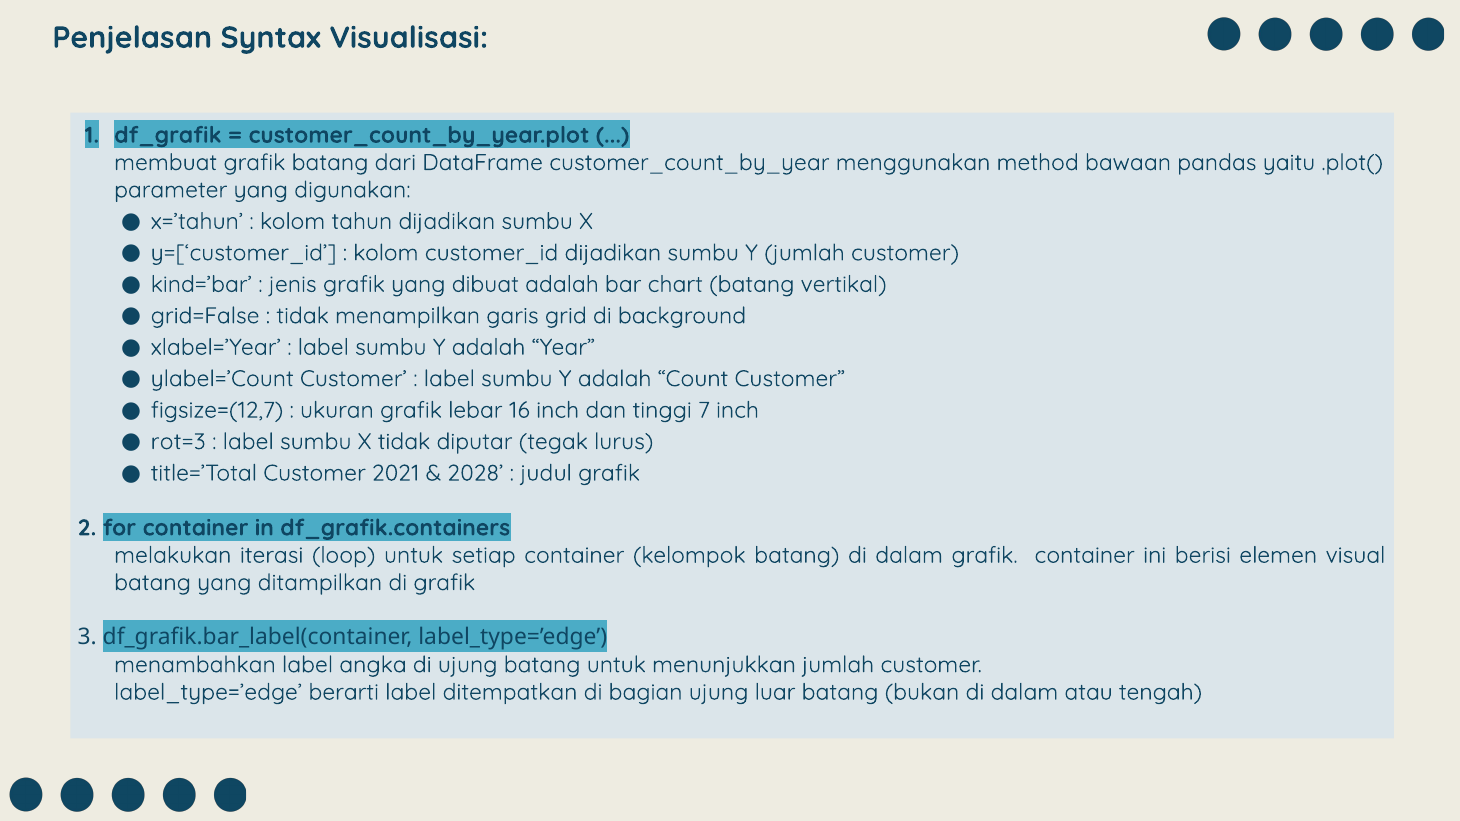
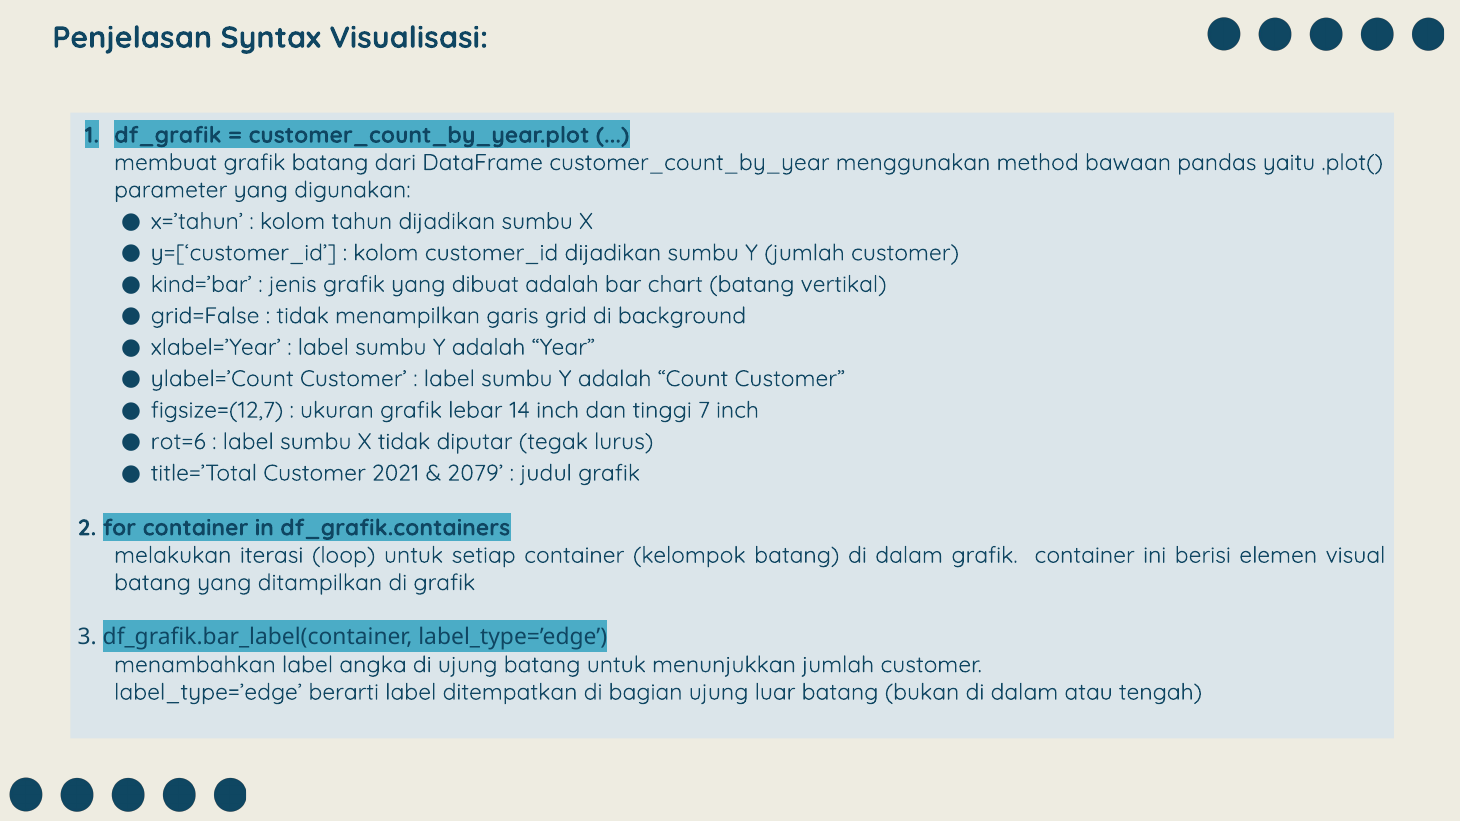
16: 16 -> 14 (519, 410)
rot=3: rot=3 -> rot=6 (178, 442)
2028: 2028 -> 2079 (475, 473)
